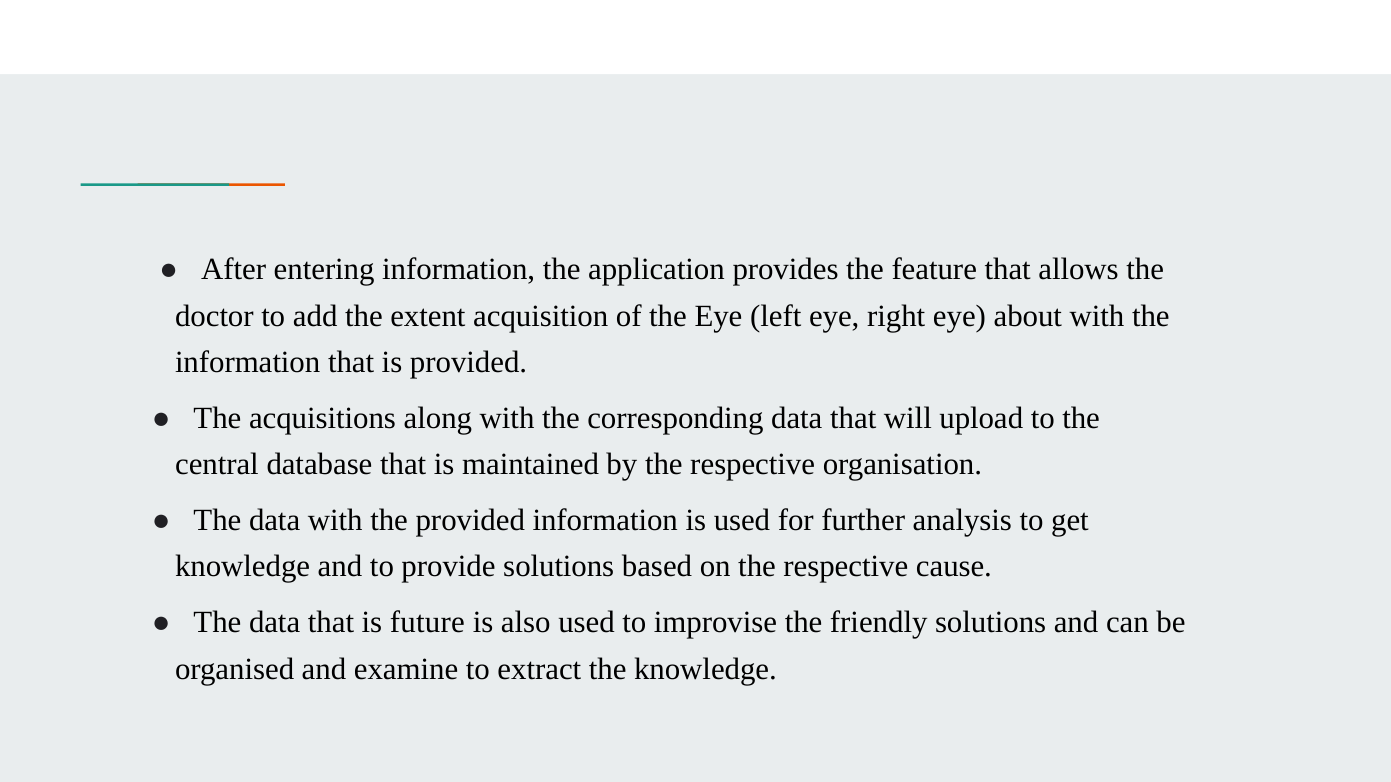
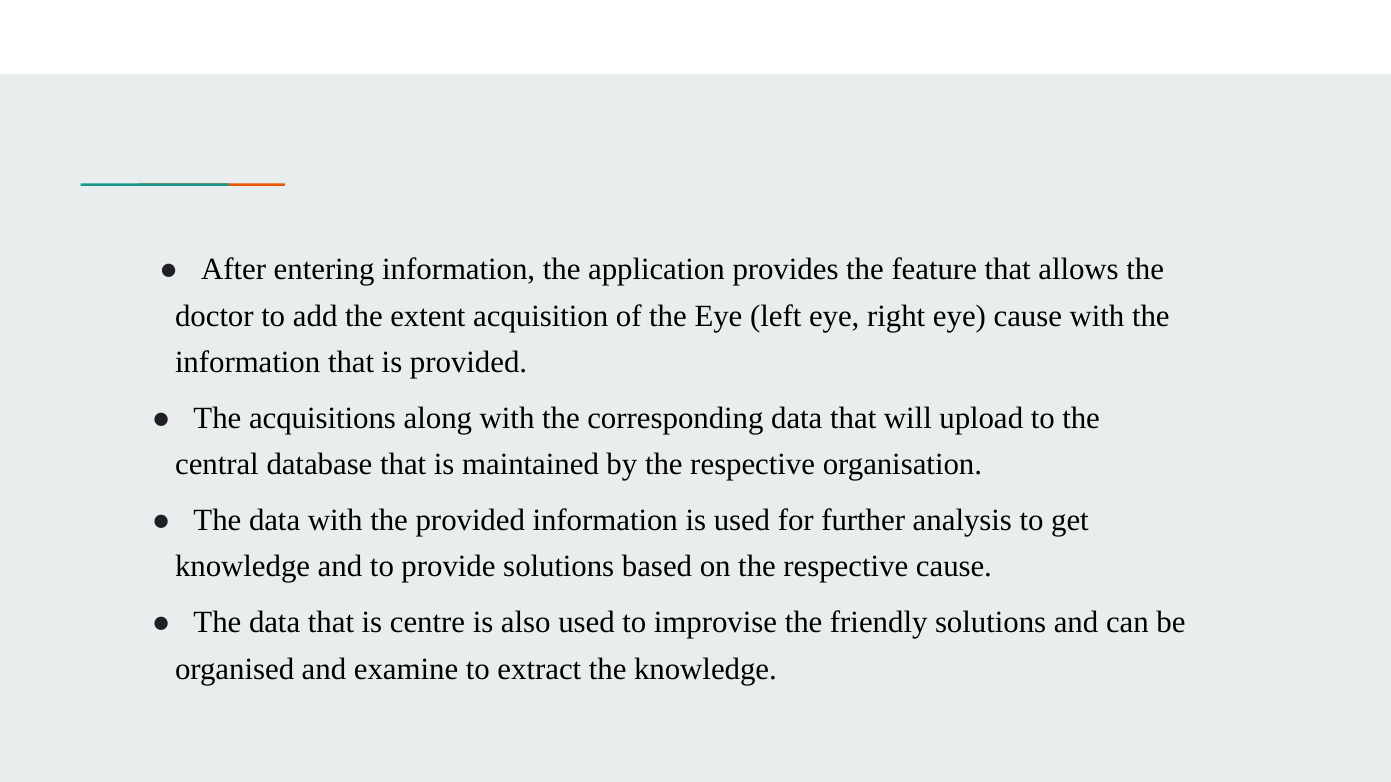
eye about: about -> cause (1028, 316)
future: future -> centre (427, 623)
